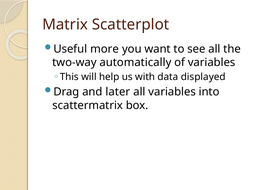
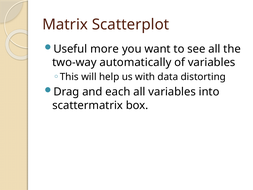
displayed: displayed -> distorting (203, 77)
later: later -> each (118, 92)
